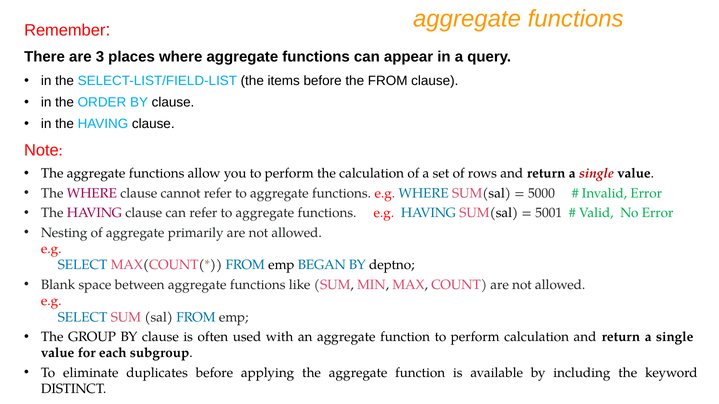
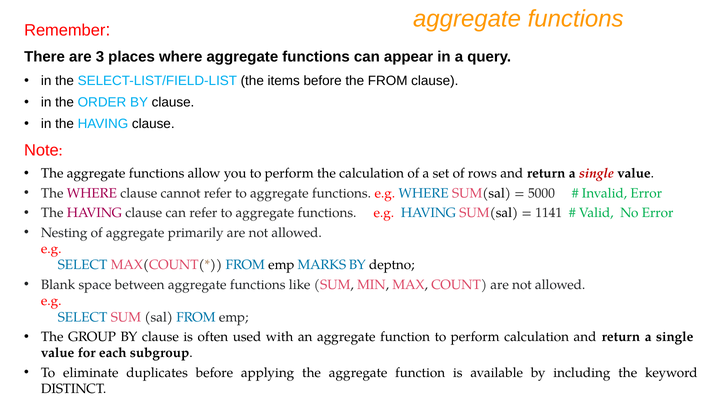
5001: 5001 -> 1141 (549, 213)
BEGAN: BEGAN -> MARKS (322, 265)
